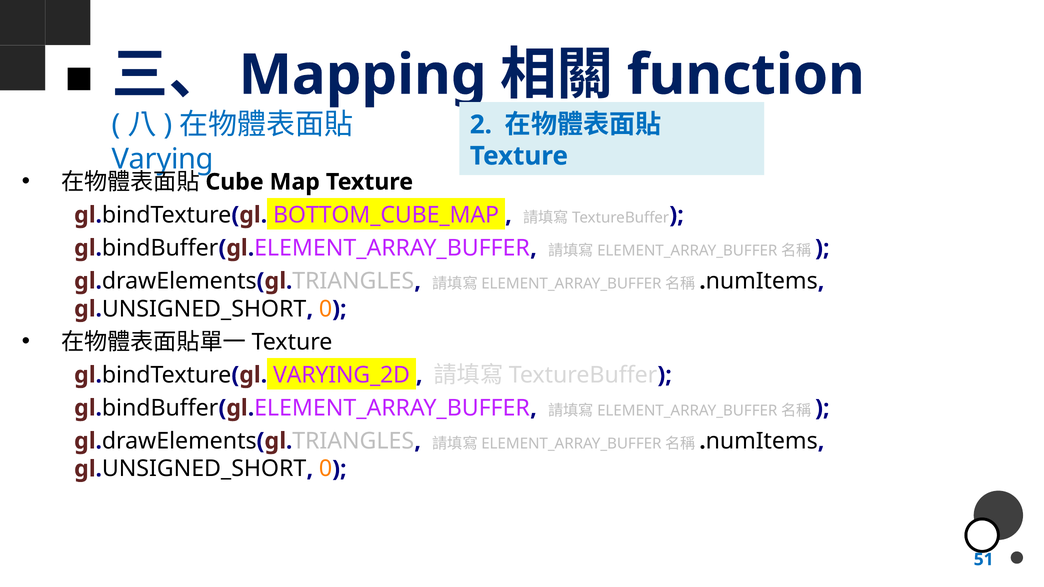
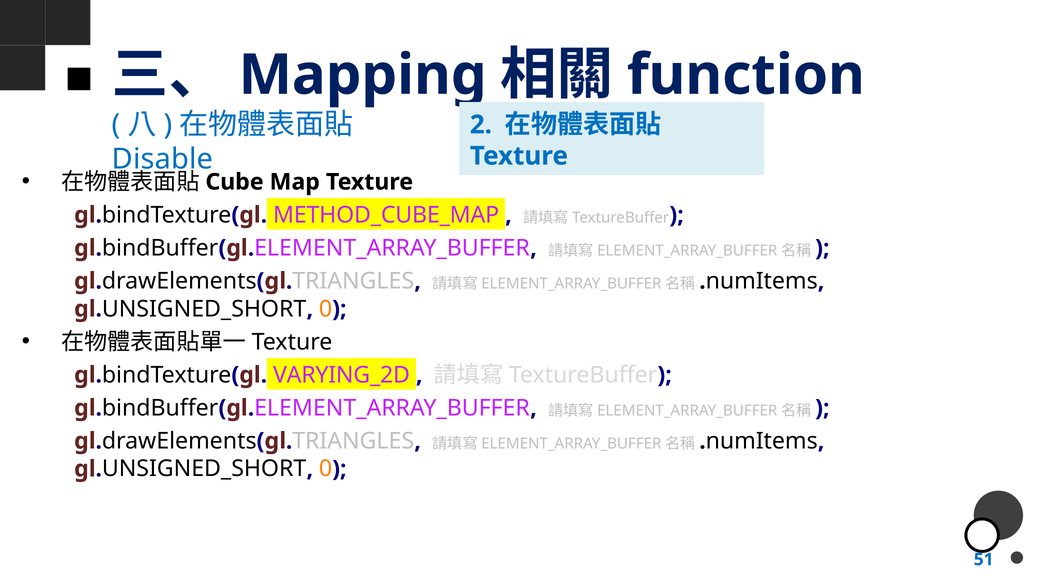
Varying: Varying -> Disable (163, 159)
BOTTOM_CUBE_MAP: BOTTOM_CUBE_MAP -> METHOD_CUBE_MAP (386, 215)
